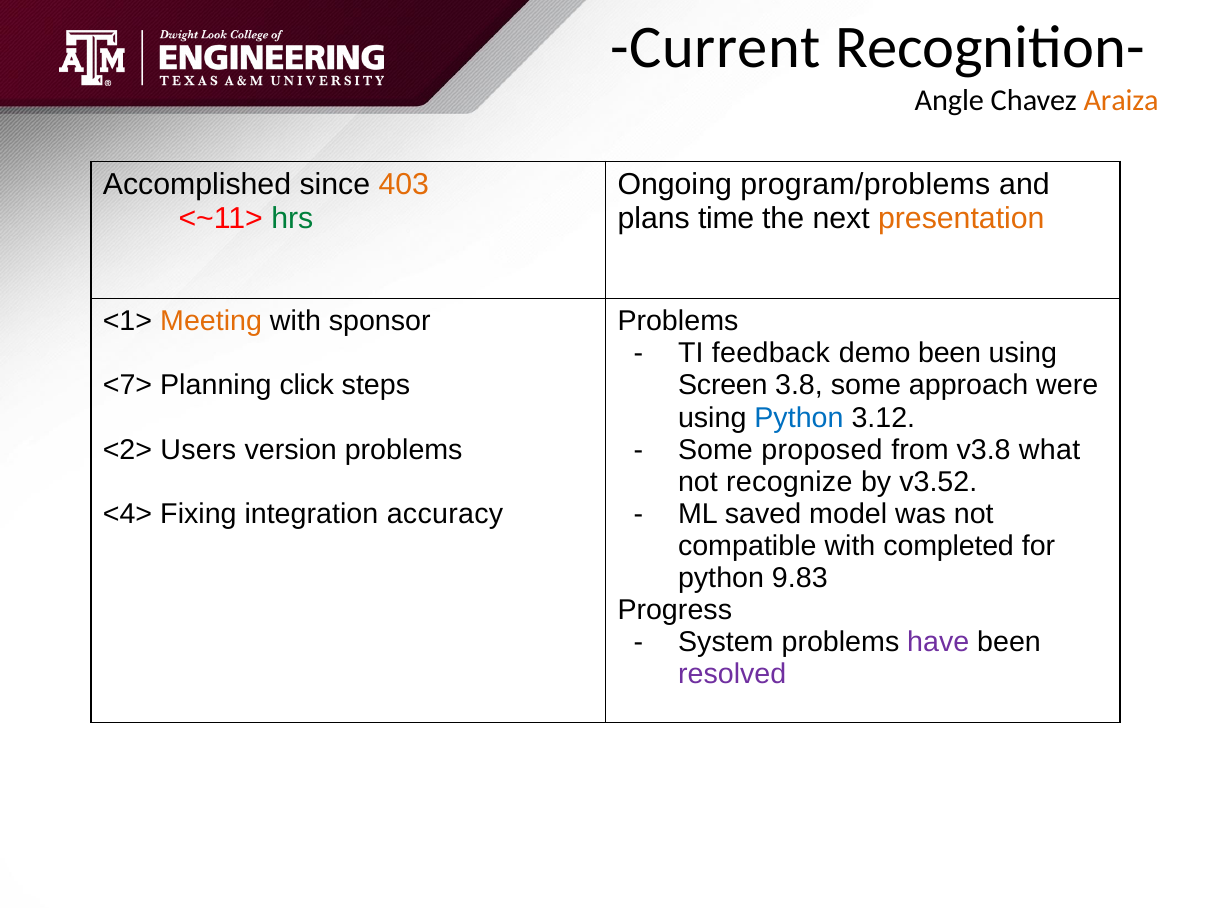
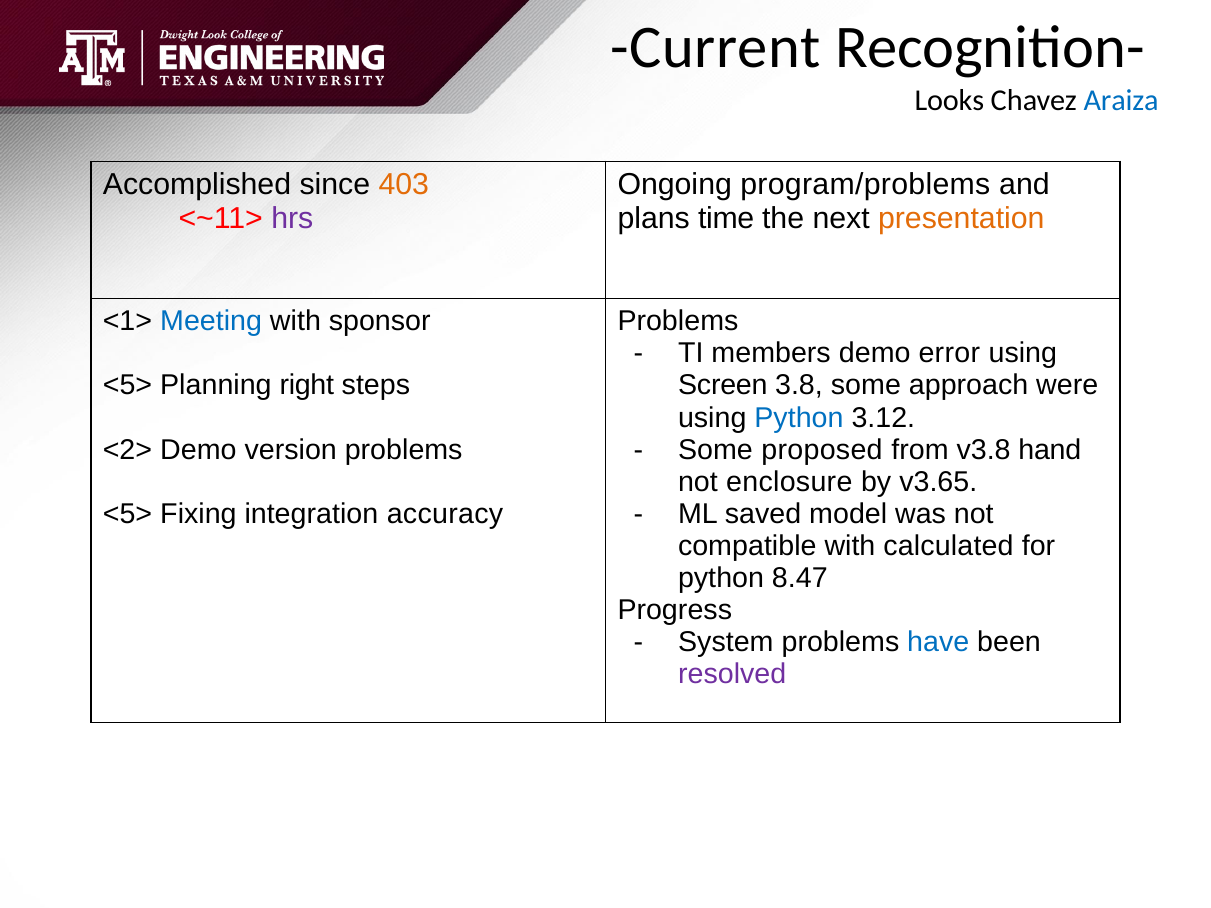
Angle: Angle -> Looks (949, 100)
Araiza colour: orange -> blue (1121, 100)
hrs colour: green -> purple (292, 219)
Meeting colour: orange -> blue (211, 321)
feedback: feedback -> members (771, 354)
demo been: been -> error (949, 354)
<7>: <7> -> <5> (128, 386)
click: click -> right (307, 386)
<2> Users: Users -> Demo (198, 450)
what: what -> hand (1050, 450)
recognize: recognize -> enclosure (789, 482)
v3.52: v3.52 -> v3.65 (938, 482)
<4>: <4> -> <5> (128, 514)
completed: completed -> calculated (948, 546)
9.83: 9.83 -> 8.47 (800, 578)
have colour: purple -> blue (938, 642)
